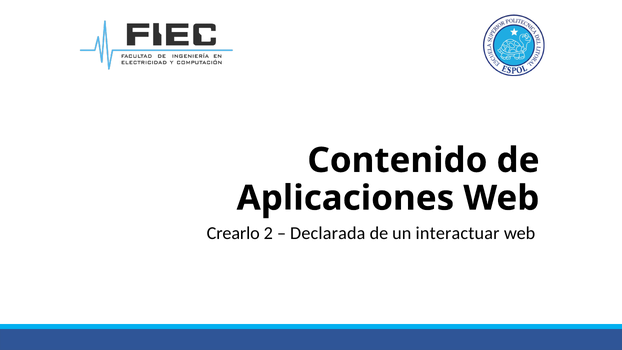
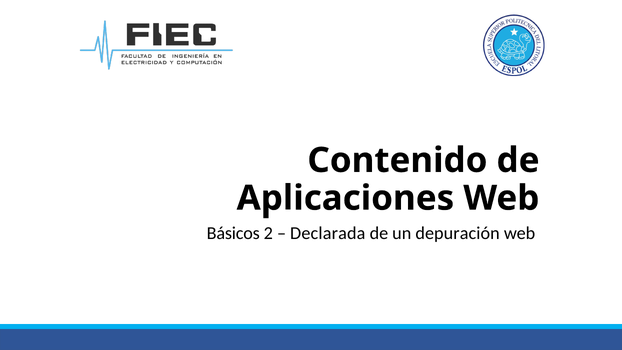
Crearlo: Crearlo -> Básicos (233, 233)
interactuar: interactuar -> depuración (458, 233)
